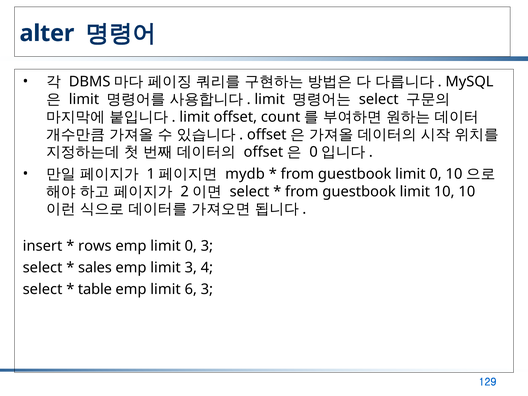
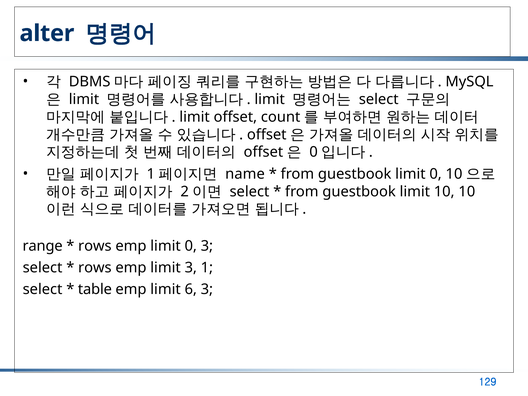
mydb: mydb -> name (245, 174)
insert: insert -> range (43, 246)
sales: sales -> rows (95, 268)
4: 4 -> 1 (207, 268)
